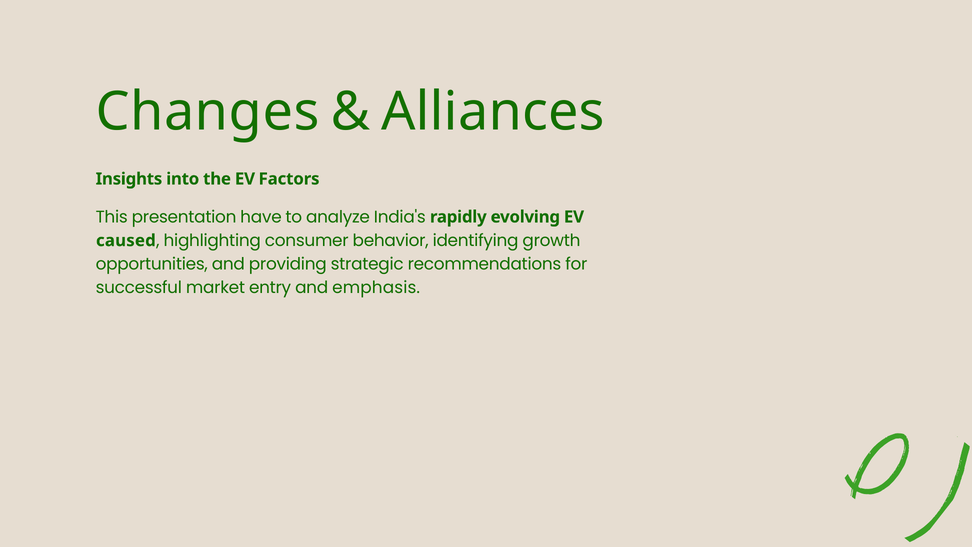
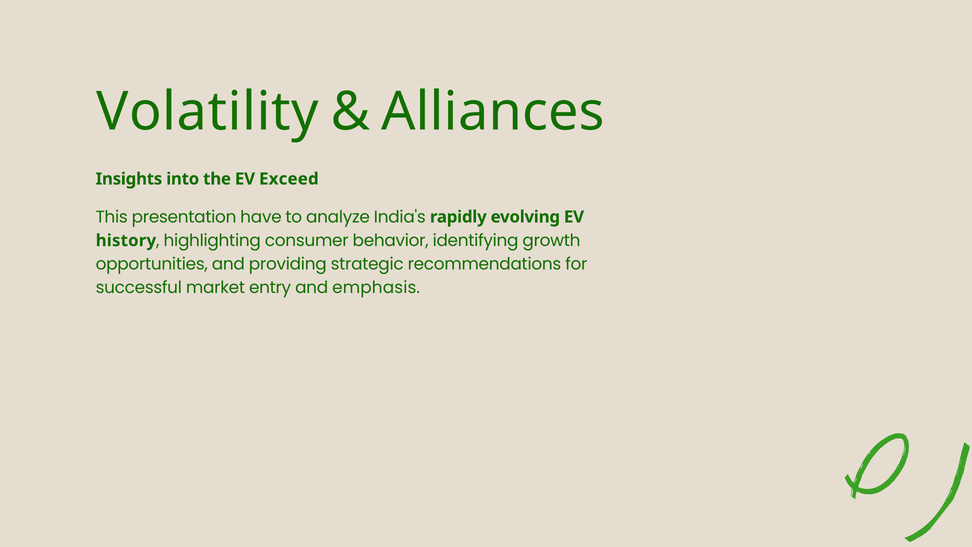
Changes: Changes -> Volatility (208, 112)
Factors: Factors -> Exceed (289, 179)
caused: caused -> history (126, 240)
